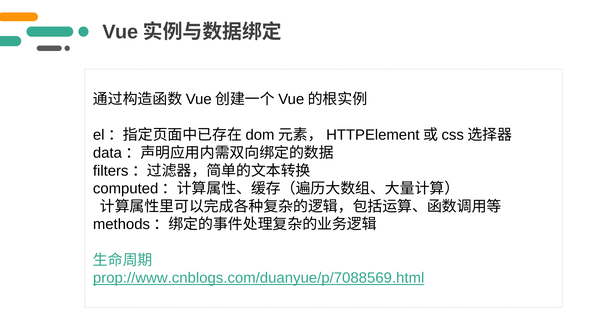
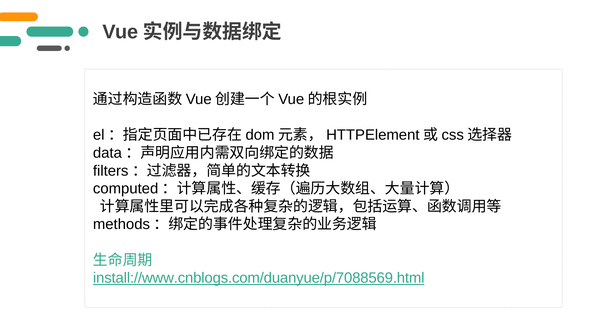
prop://www.cnblogs.com/duanyue/p/7088569.html: prop://www.cnblogs.com/duanyue/p/7088569.html -> install://www.cnblogs.com/duanyue/p/7088569.html (259, 278)
